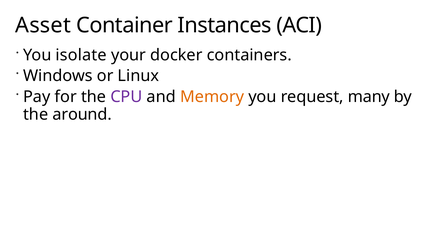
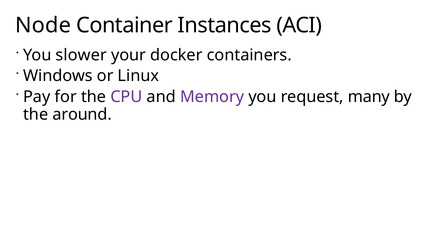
Asset: Asset -> Node (43, 25)
isolate: isolate -> slower (81, 55)
Memory colour: orange -> purple (212, 97)
